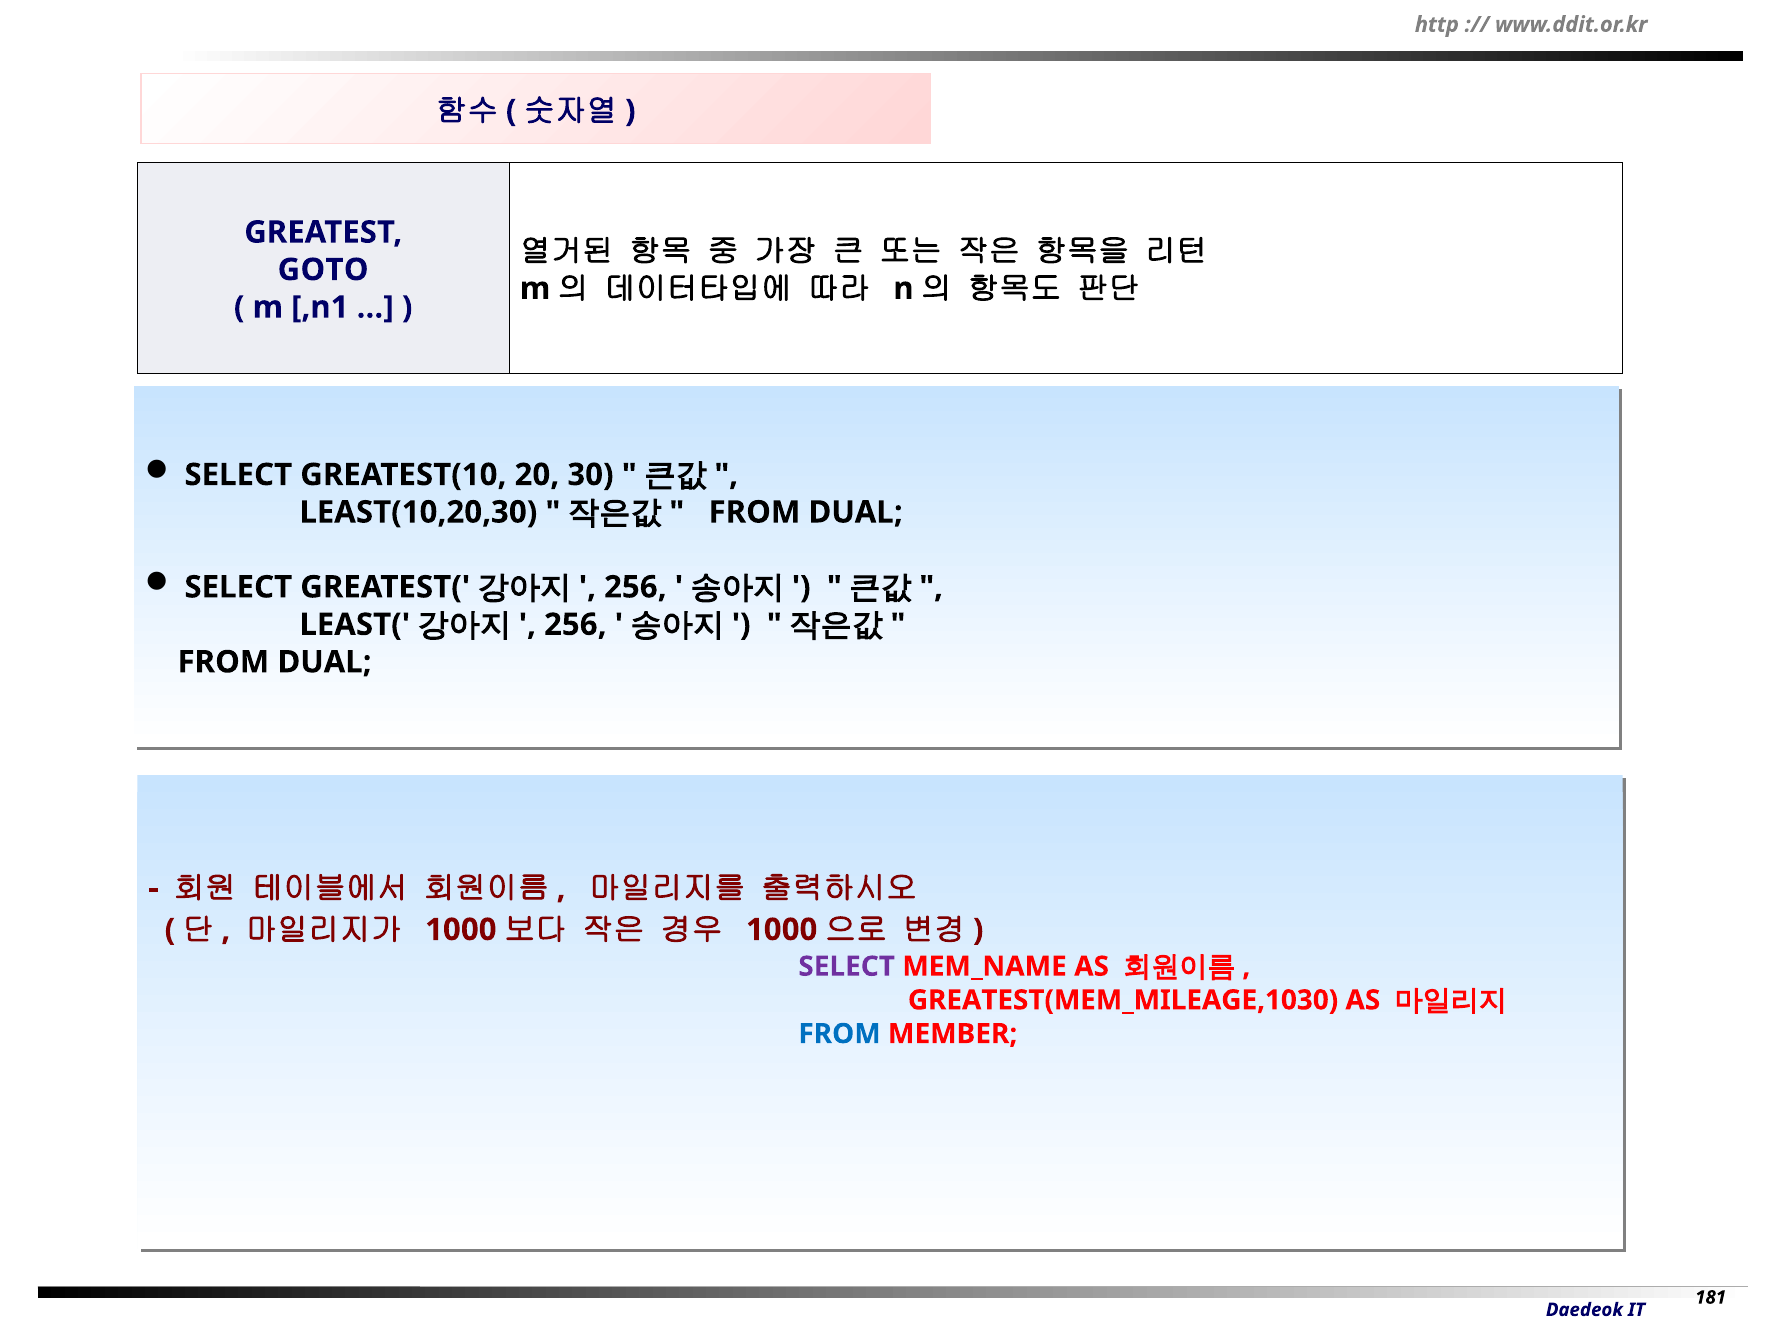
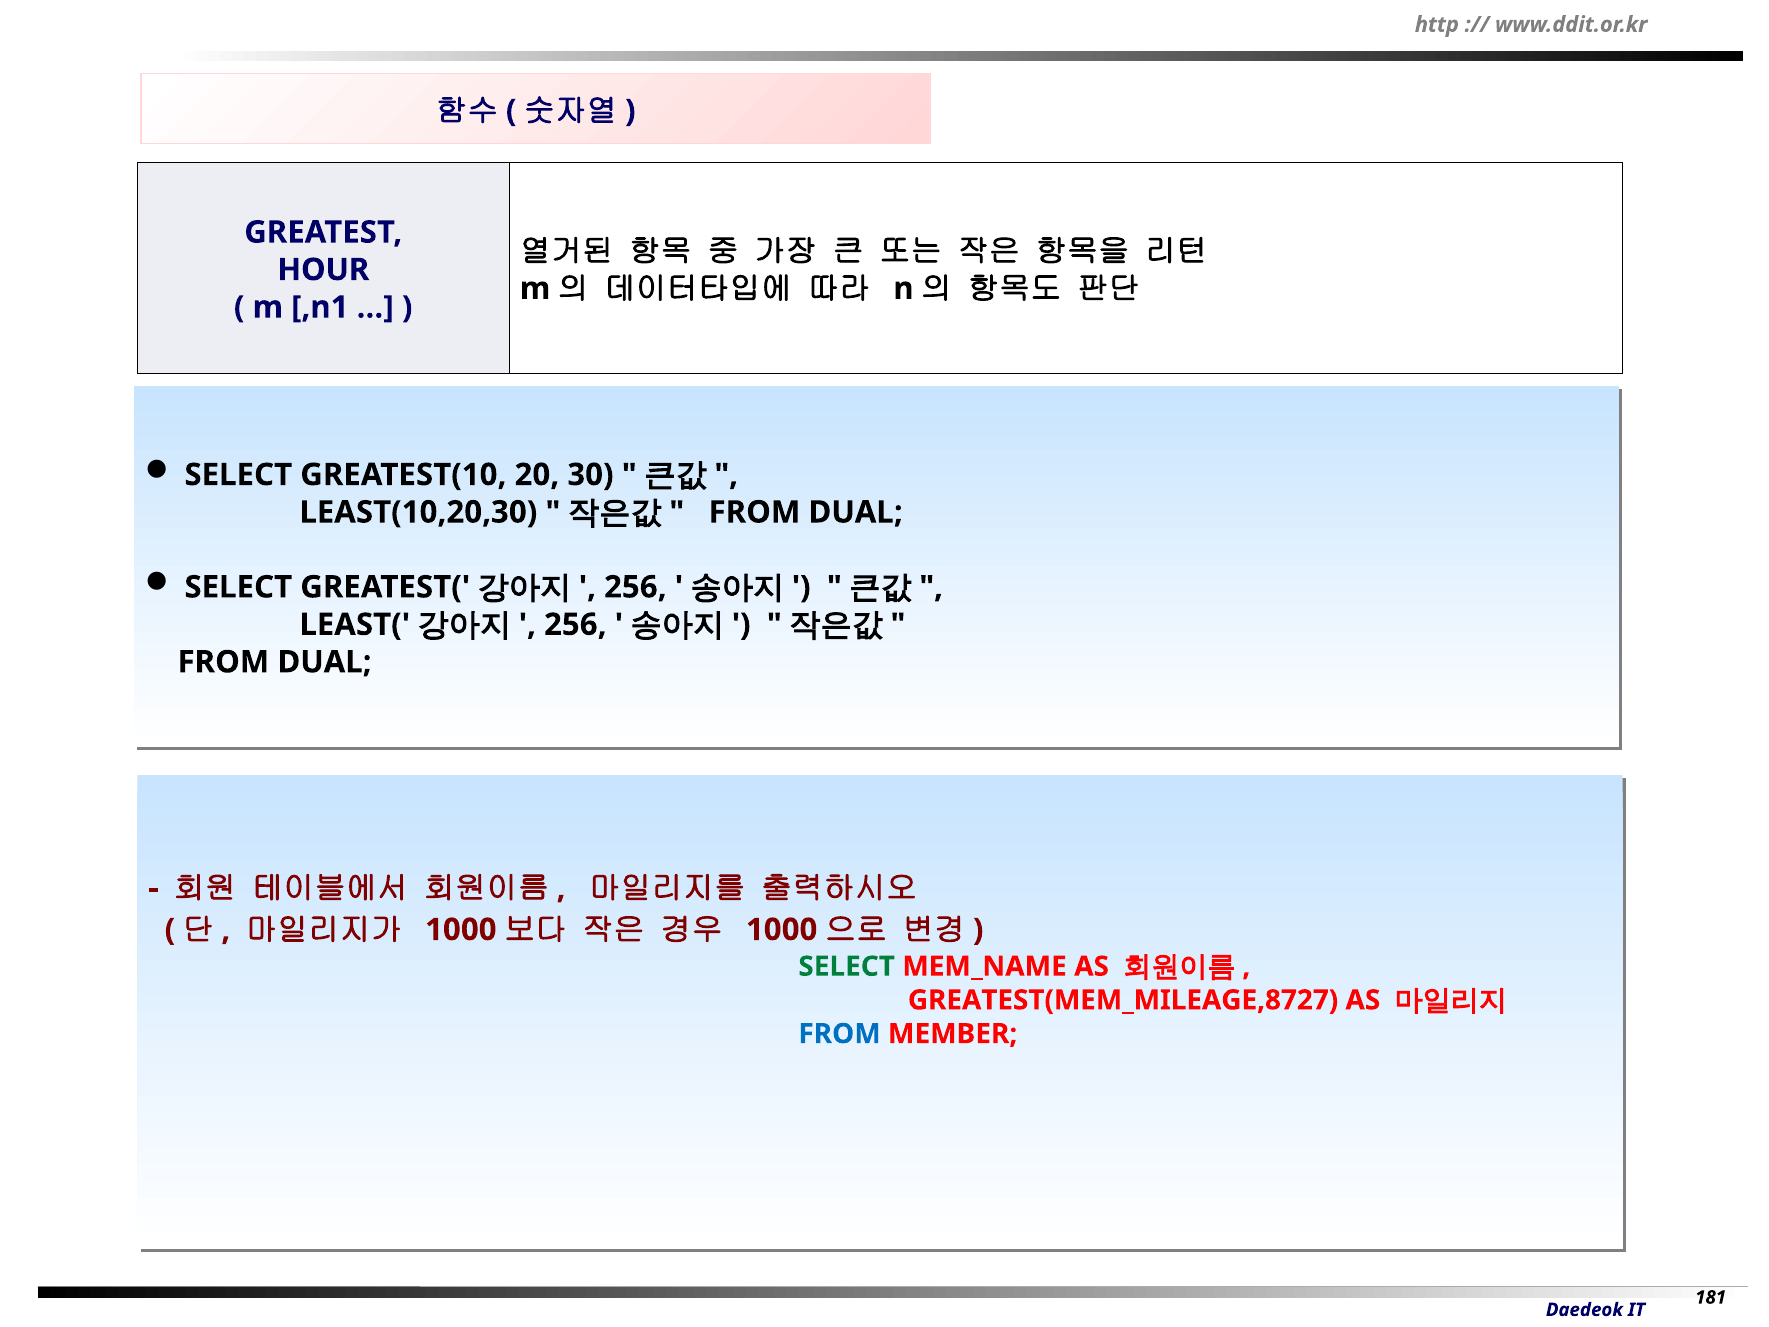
GOTO: GOTO -> HOUR (323, 270)
SELECT colour: purple -> green (847, 966)
GREATEST(MEM_MILEAGE,1030: GREATEST(MEM_MILEAGE,1030 -> GREATEST(MEM_MILEAGE,8727 (1123, 1000)
